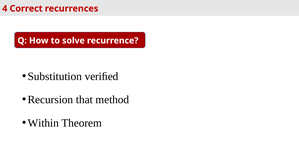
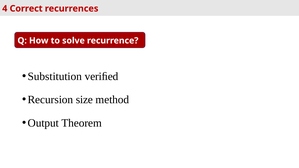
that: that -> size (84, 100)
Within: Within -> Output (43, 123)
